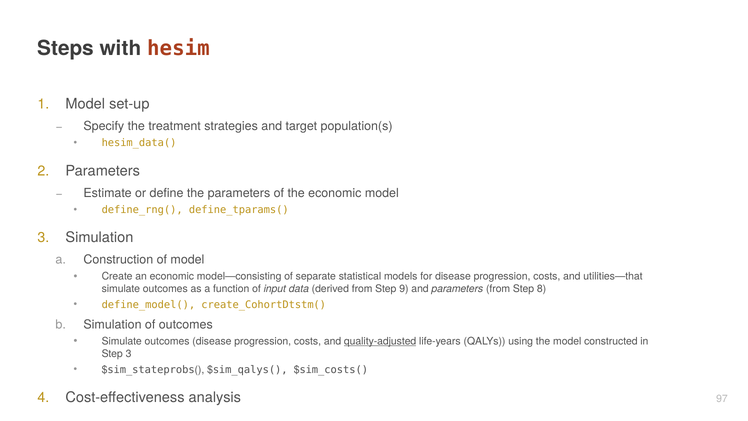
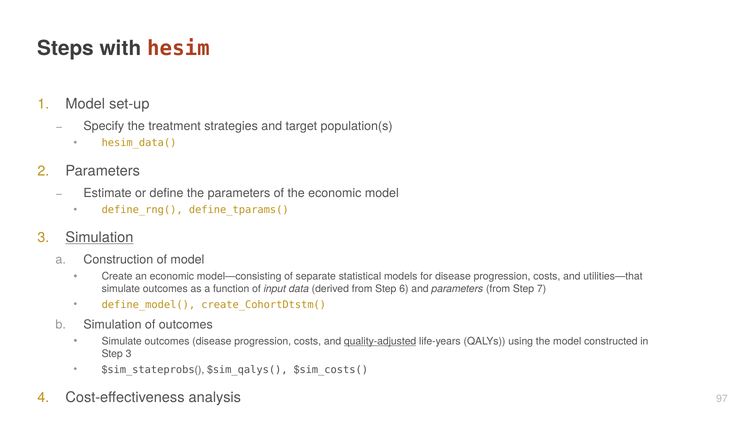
Simulation underline: none -> present (99, 237)
9: 9 -> 6 (404, 289)
8: 8 -> 7 (542, 289)
